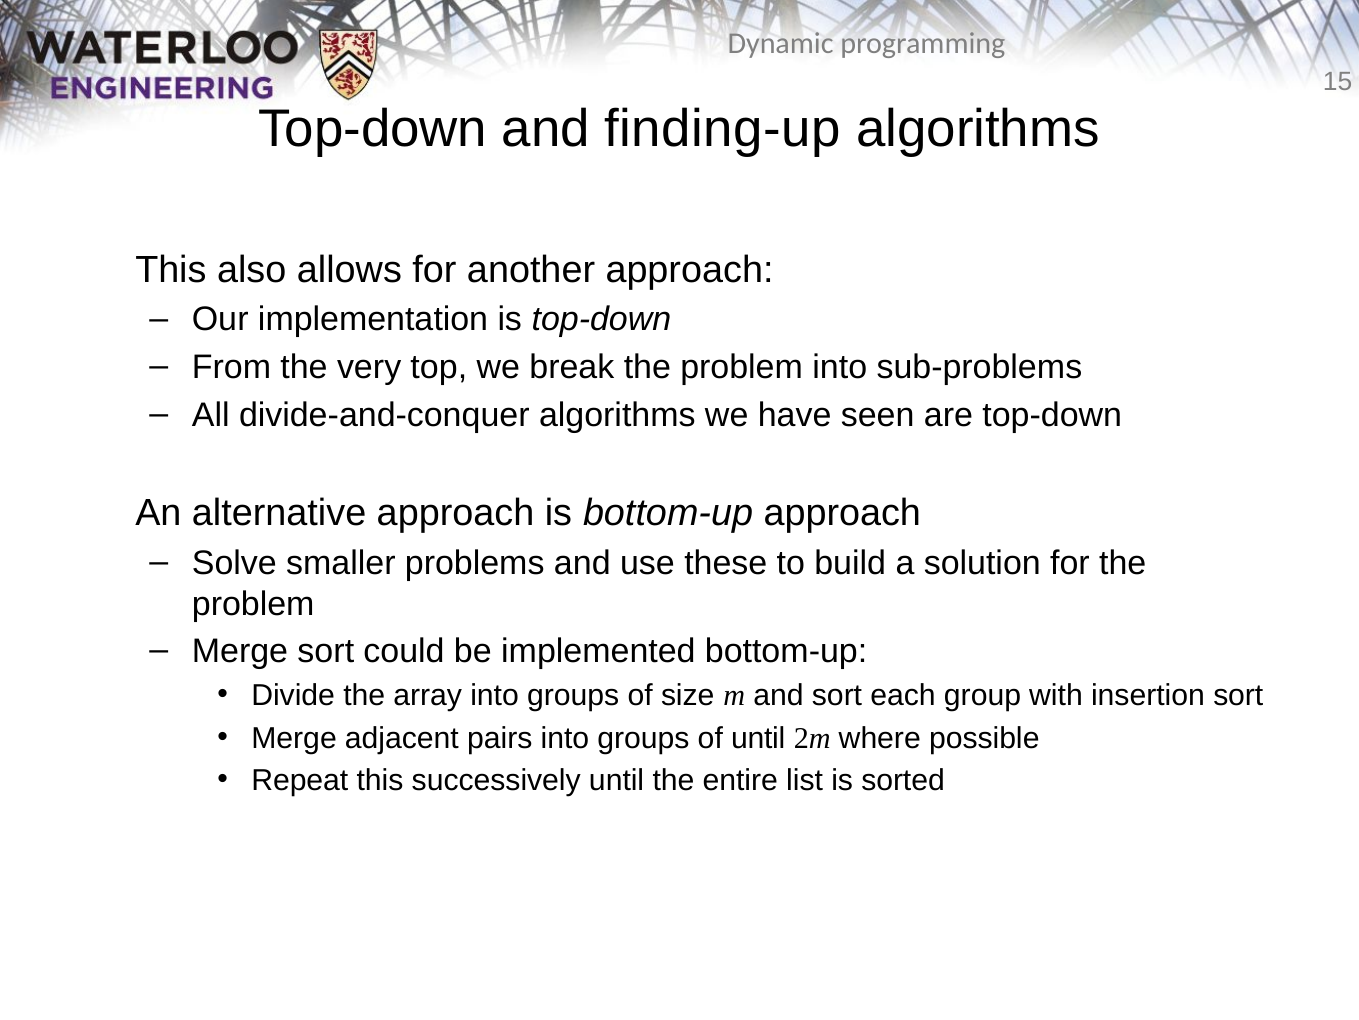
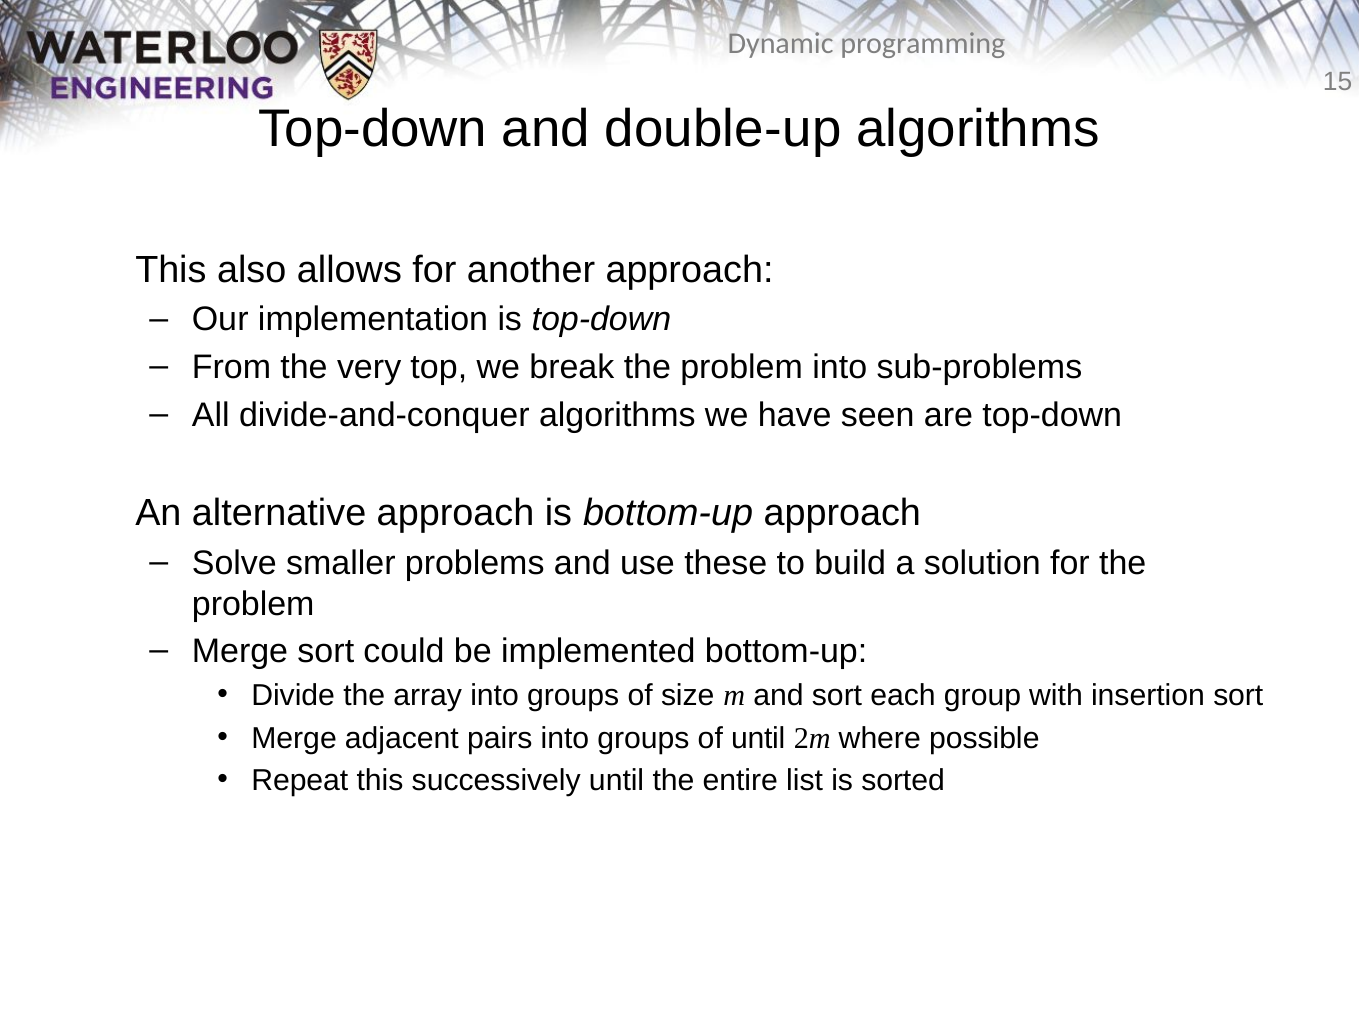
finding-up: finding-up -> double-up (723, 129)
